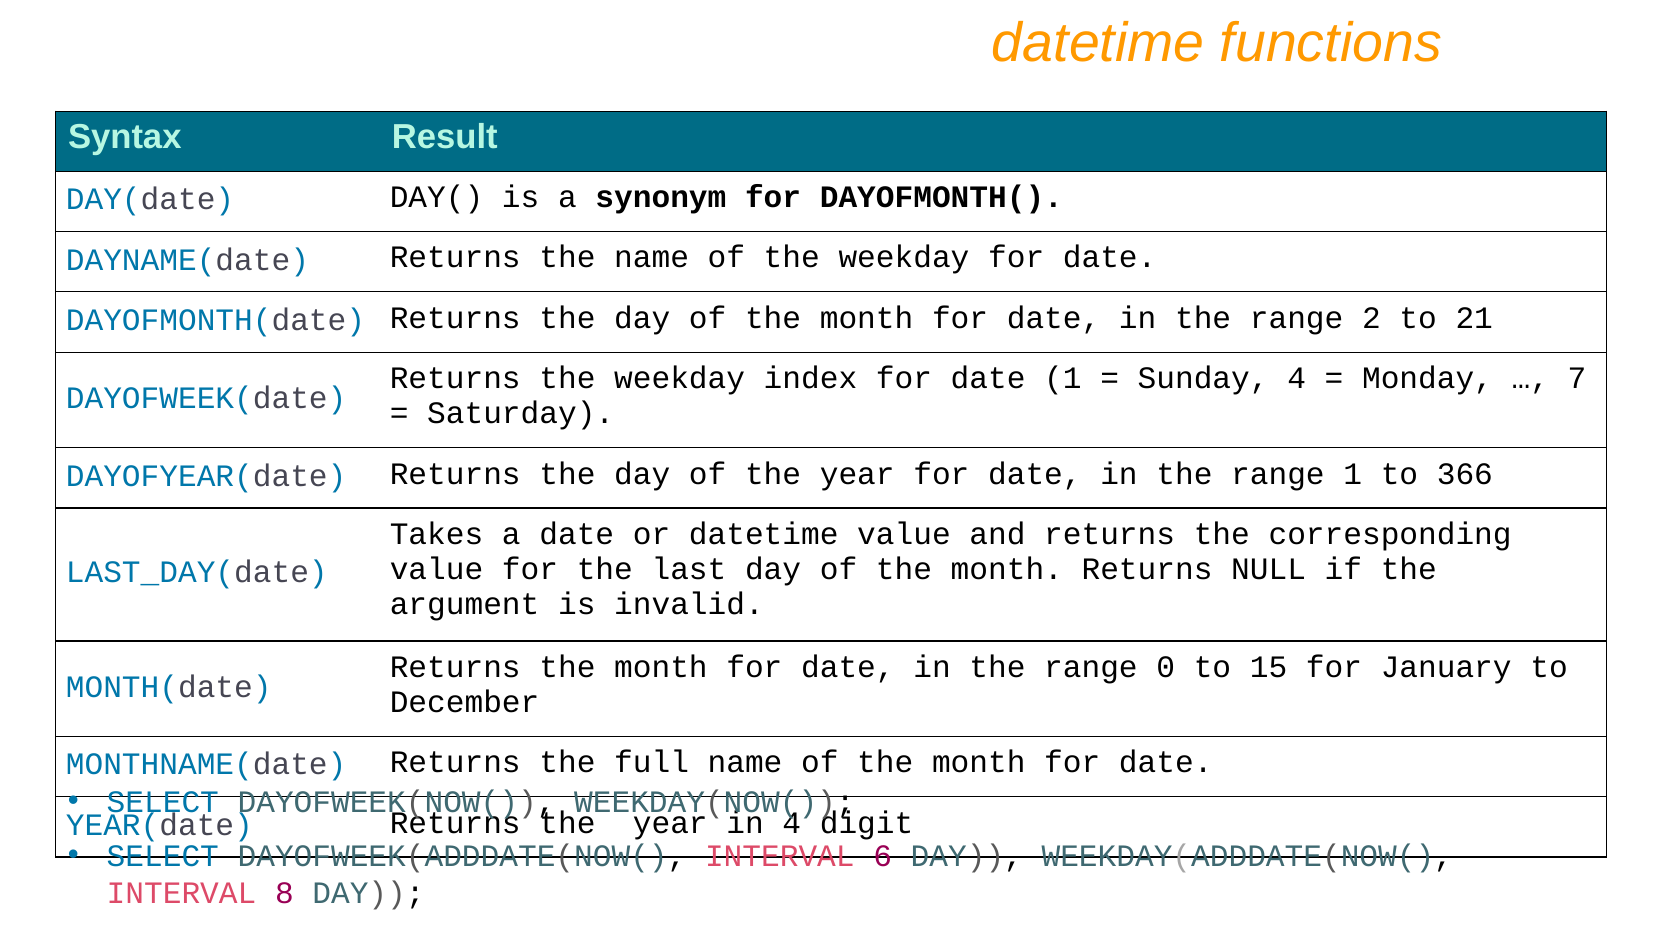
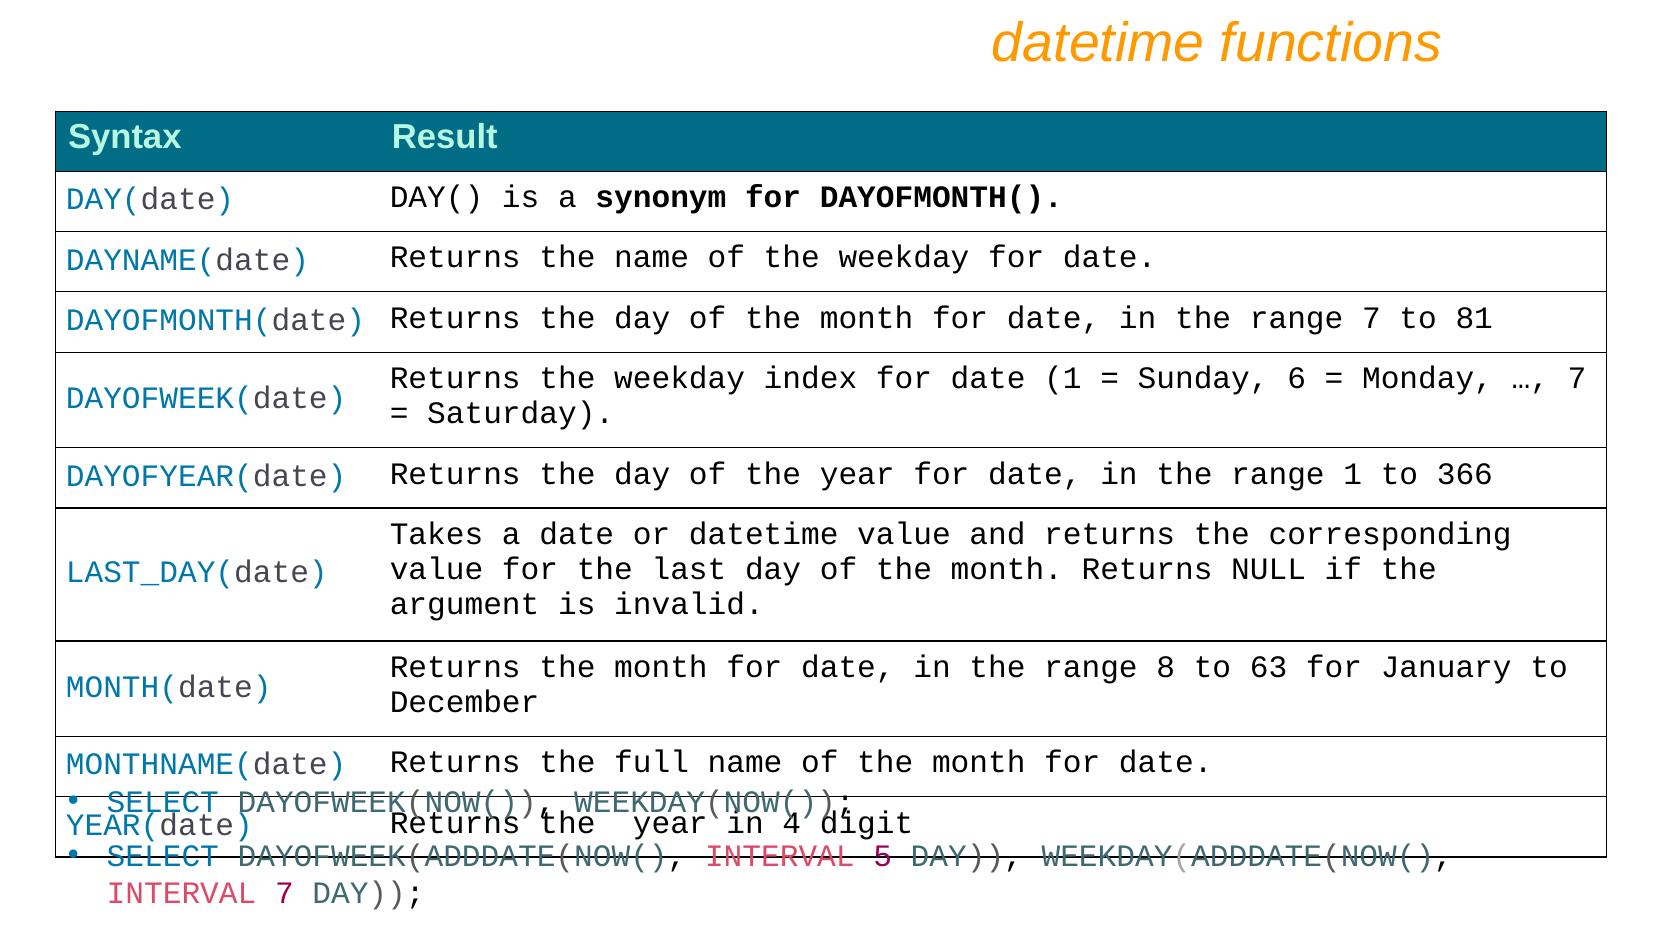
range 2: 2 -> 7 (1371, 318)
21: 21 -> 81 (1474, 318)
Sunday 4: 4 -> 6 (1297, 378)
0: 0 -> 8 (1166, 667)
15: 15 -> 63 (1269, 667)
6: 6 -> 5 (883, 856)
INTERVAL 8: 8 -> 7 (284, 893)
